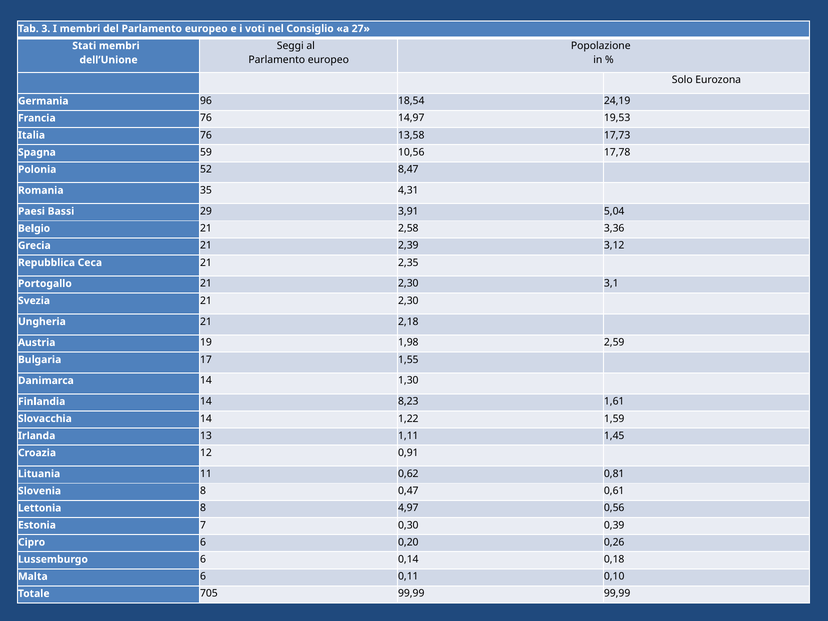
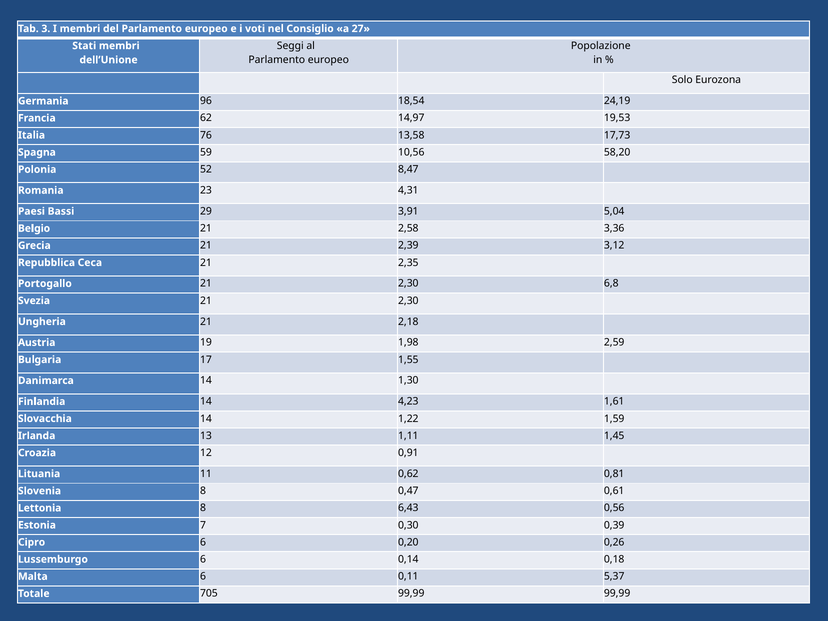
Francia 76: 76 -> 62 (206, 118)
17,78: 17,78 -> 58,20 (617, 152)
35: 35 -> 23 (206, 190)
3,1: 3,1 -> 6,8 (611, 284)
8,23: 8,23 -> 4,23 (408, 401)
4,97: 4,97 -> 6,43 (408, 508)
0,10: 0,10 -> 5,37 (614, 576)
